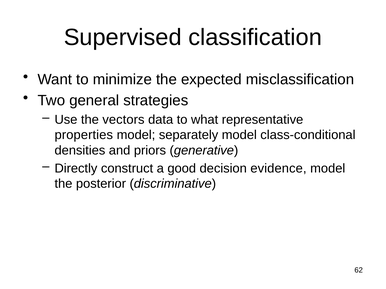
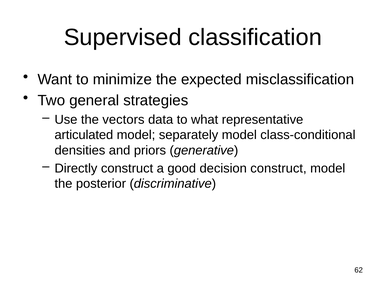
properties: properties -> articulated (84, 135)
decision evidence: evidence -> construct (278, 169)
